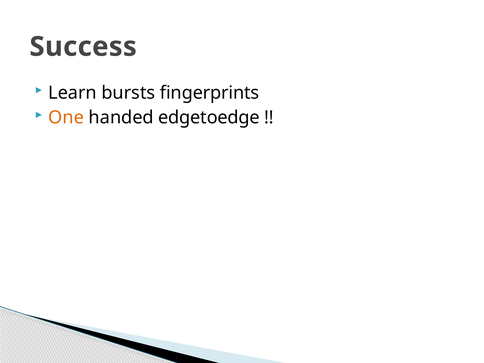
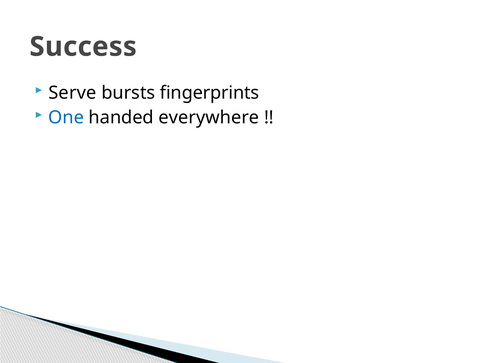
Learn: Learn -> Serve (72, 93)
One colour: orange -> blue (66, 117)
edgetoedge: edgetoedge -> everywhere (209, 117)
